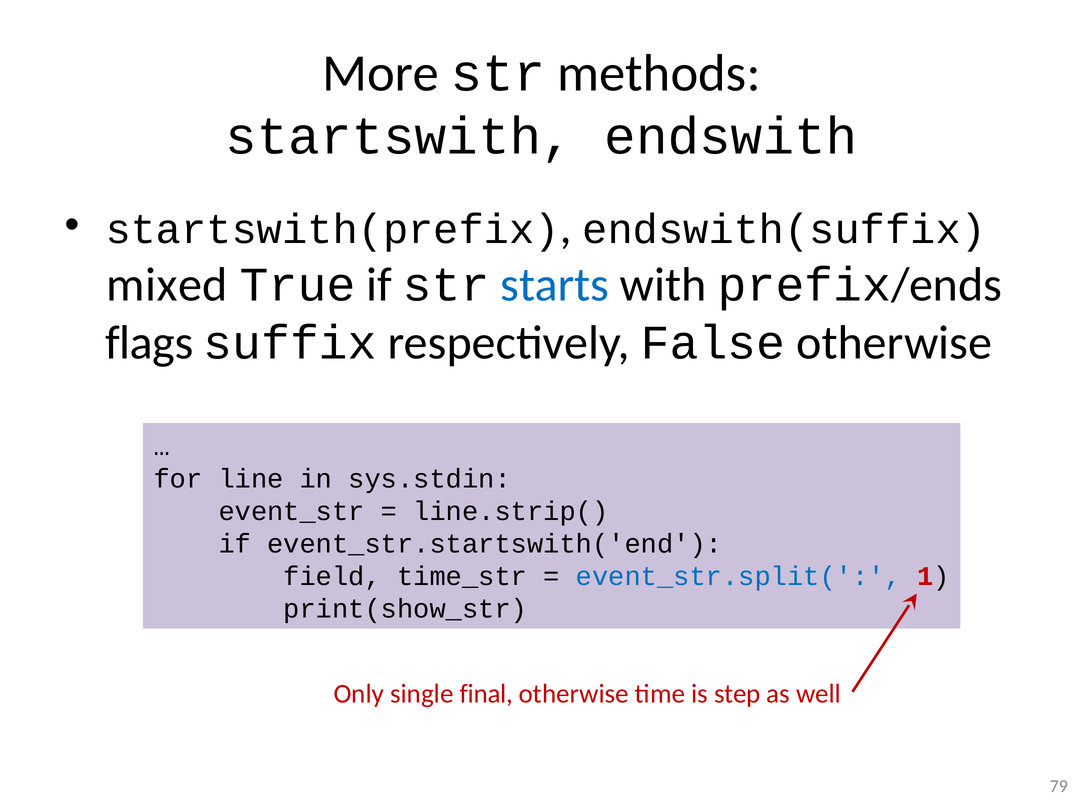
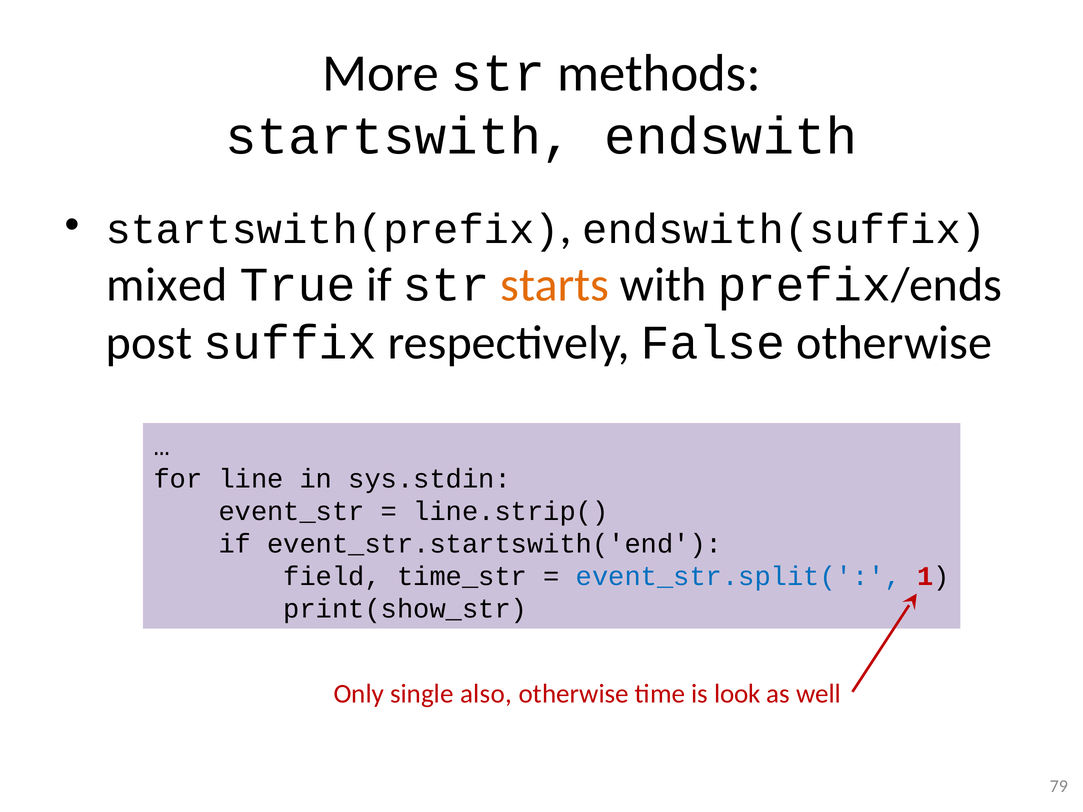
starts colour: blue -> orange (555, 285)
flags: flags -> post (149, 343)
final: final -> also (486, 694)
step: step -> look (737, 694)
